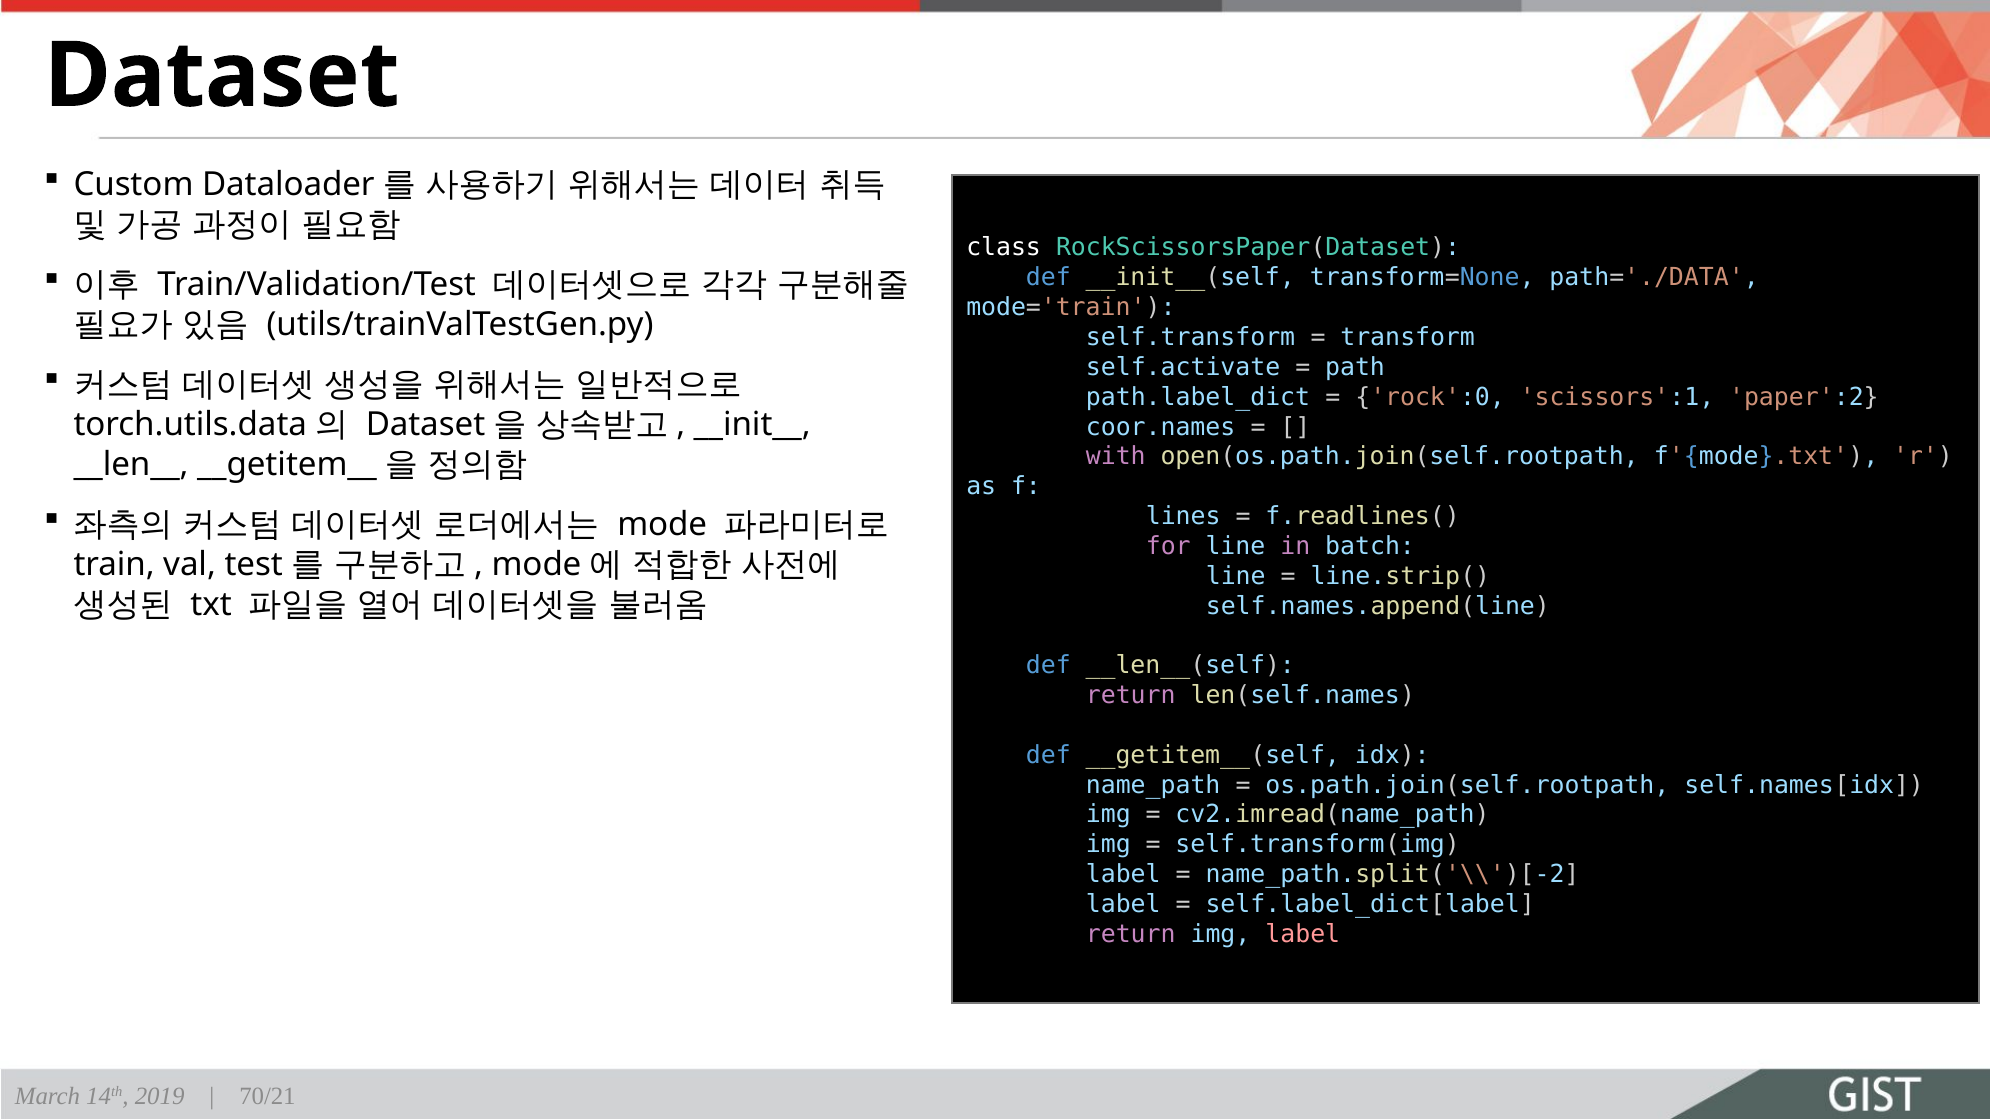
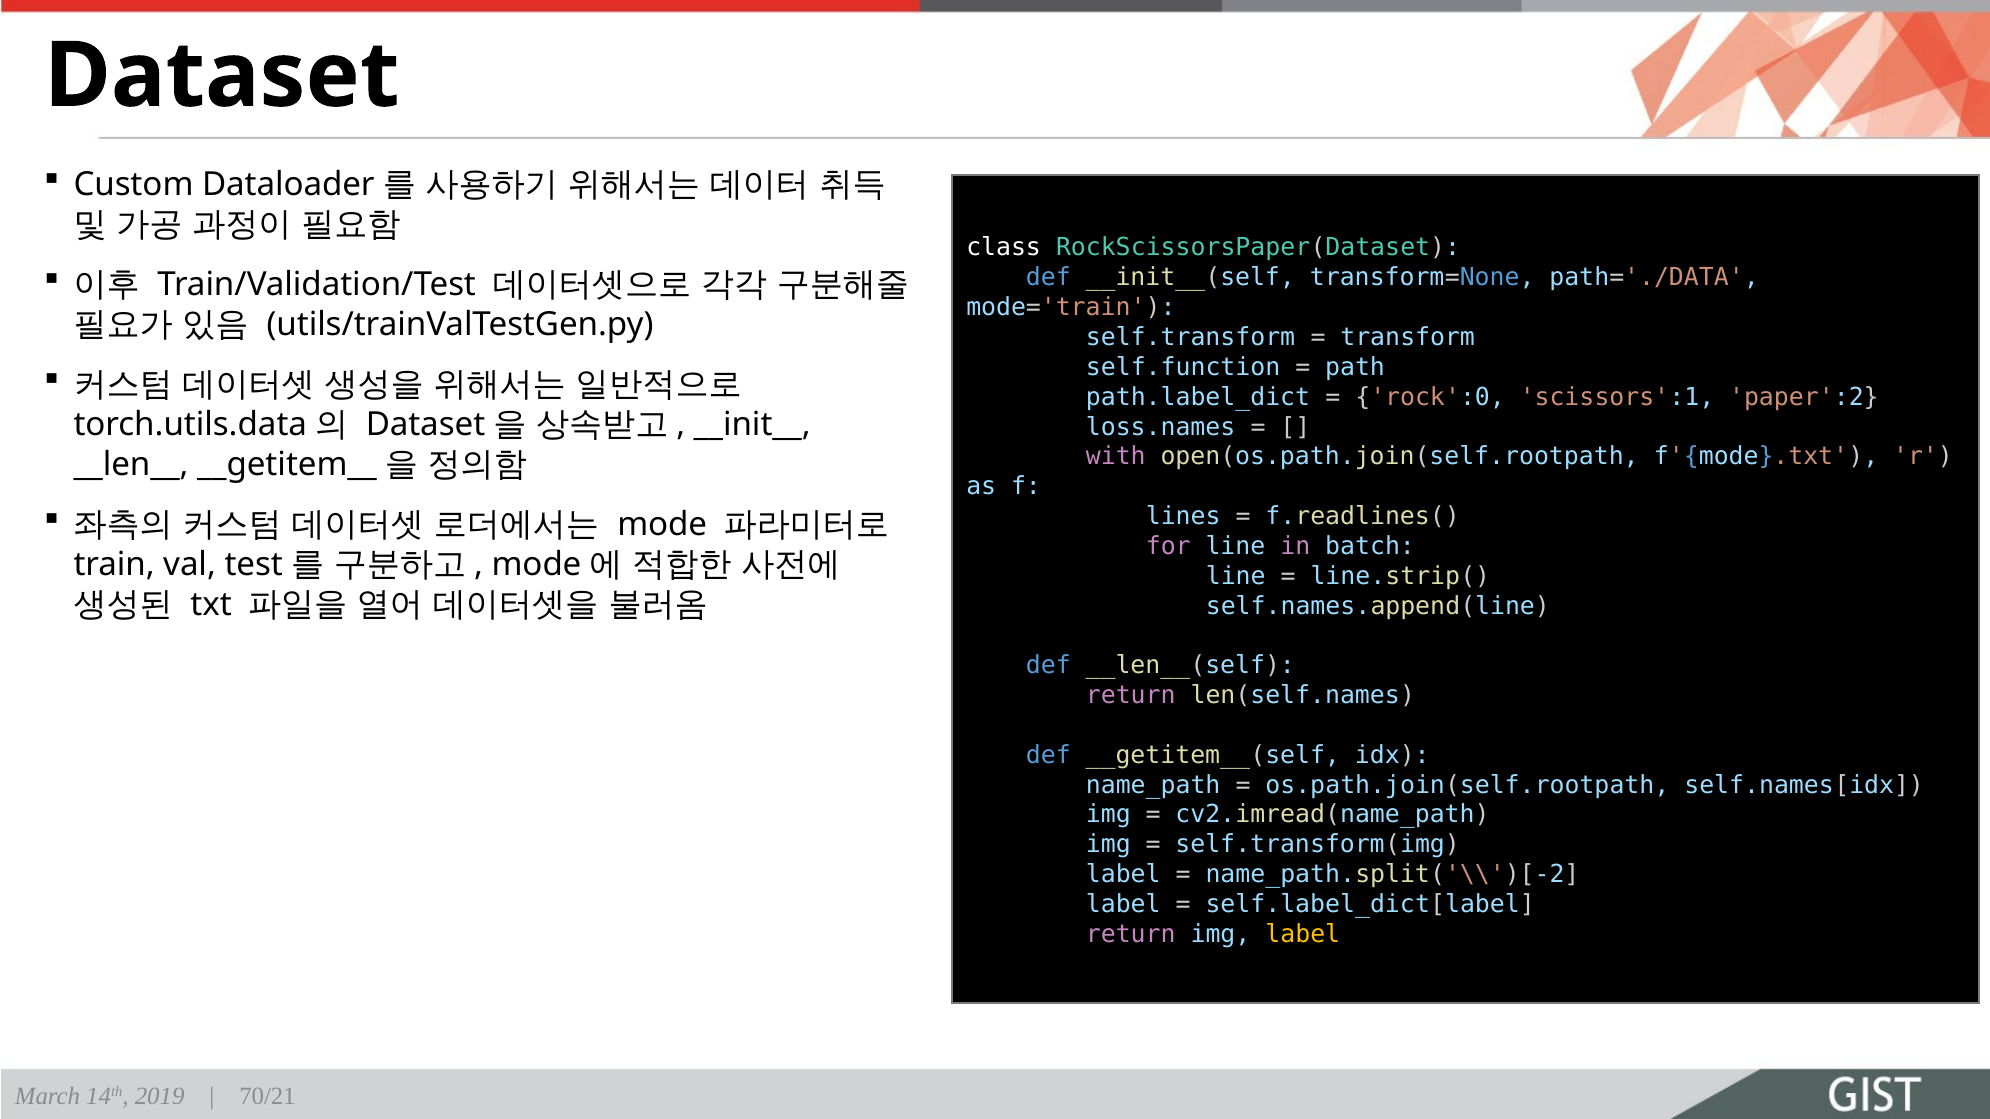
self.activate: self.activate -> self.function (1183, 367)
coor.names: coor.names -> loss.names (1161, 427)
label colour: pink -> yellow (1303, 934)
